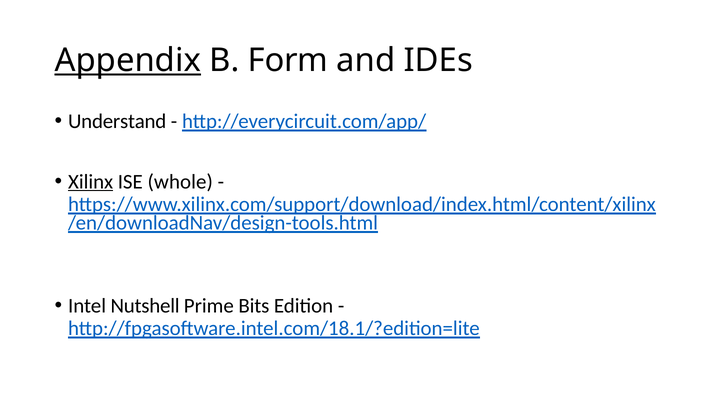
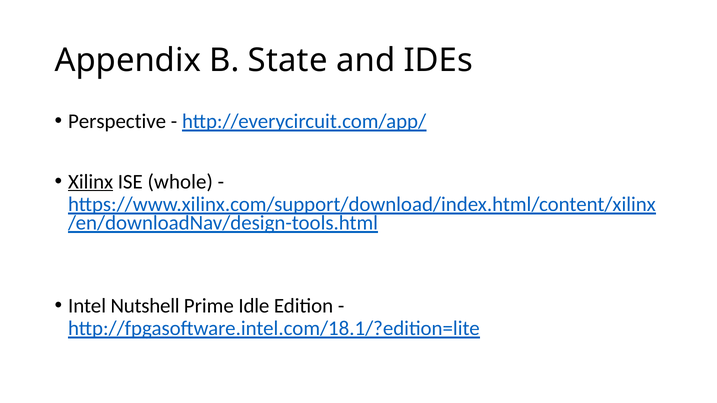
Appendix underline: present -> none (128, 60)
Form: Form -> State (288, 60)
Understand: Understand -> Perspective (117, 122)
Bits: Bits -> Idle (254, 306)
